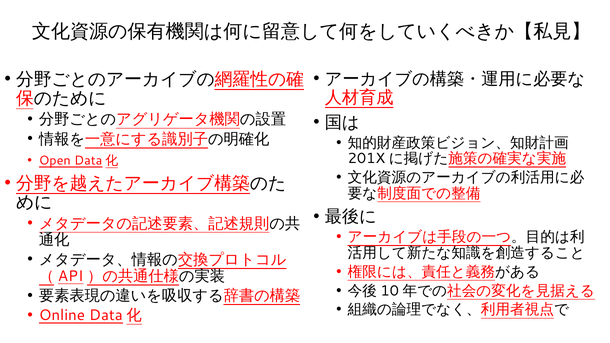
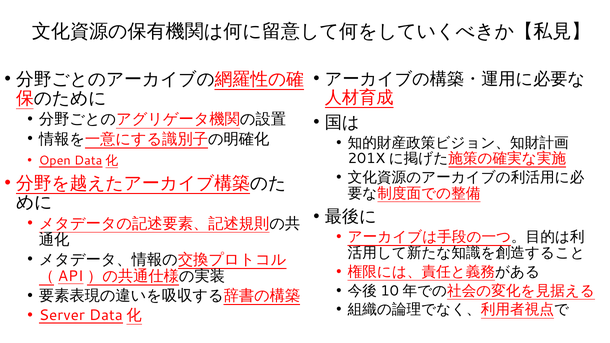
Online: Online -> Server (62, 315)
